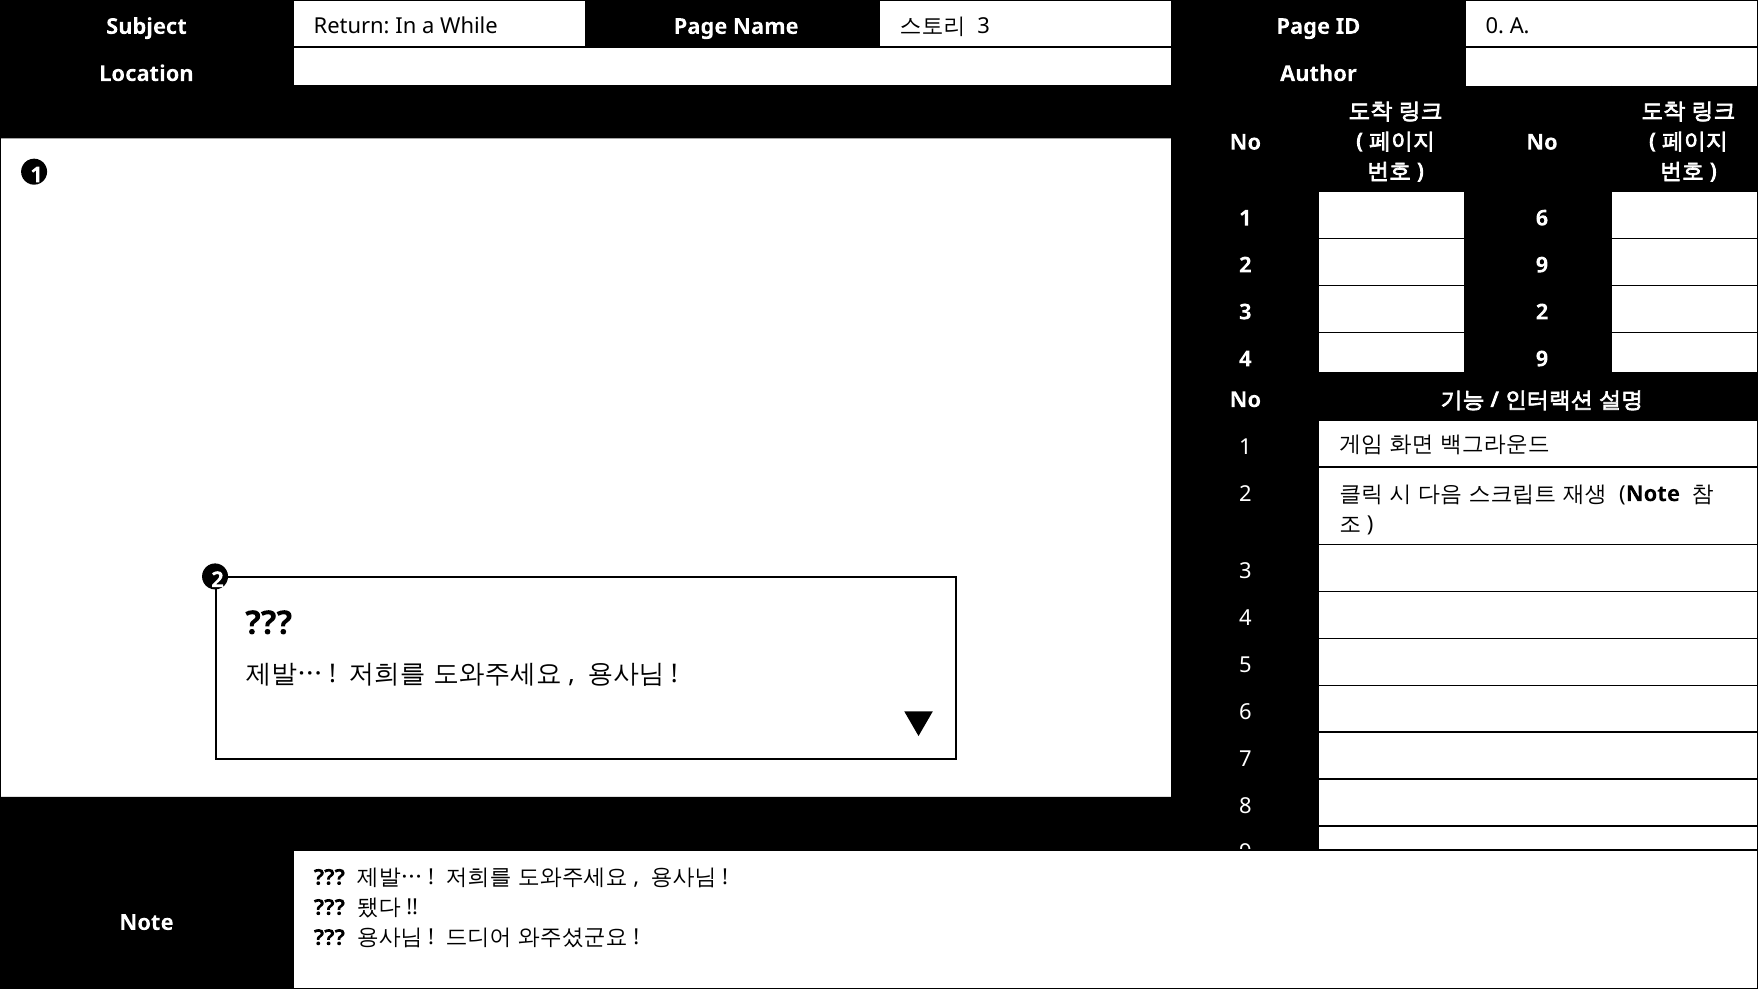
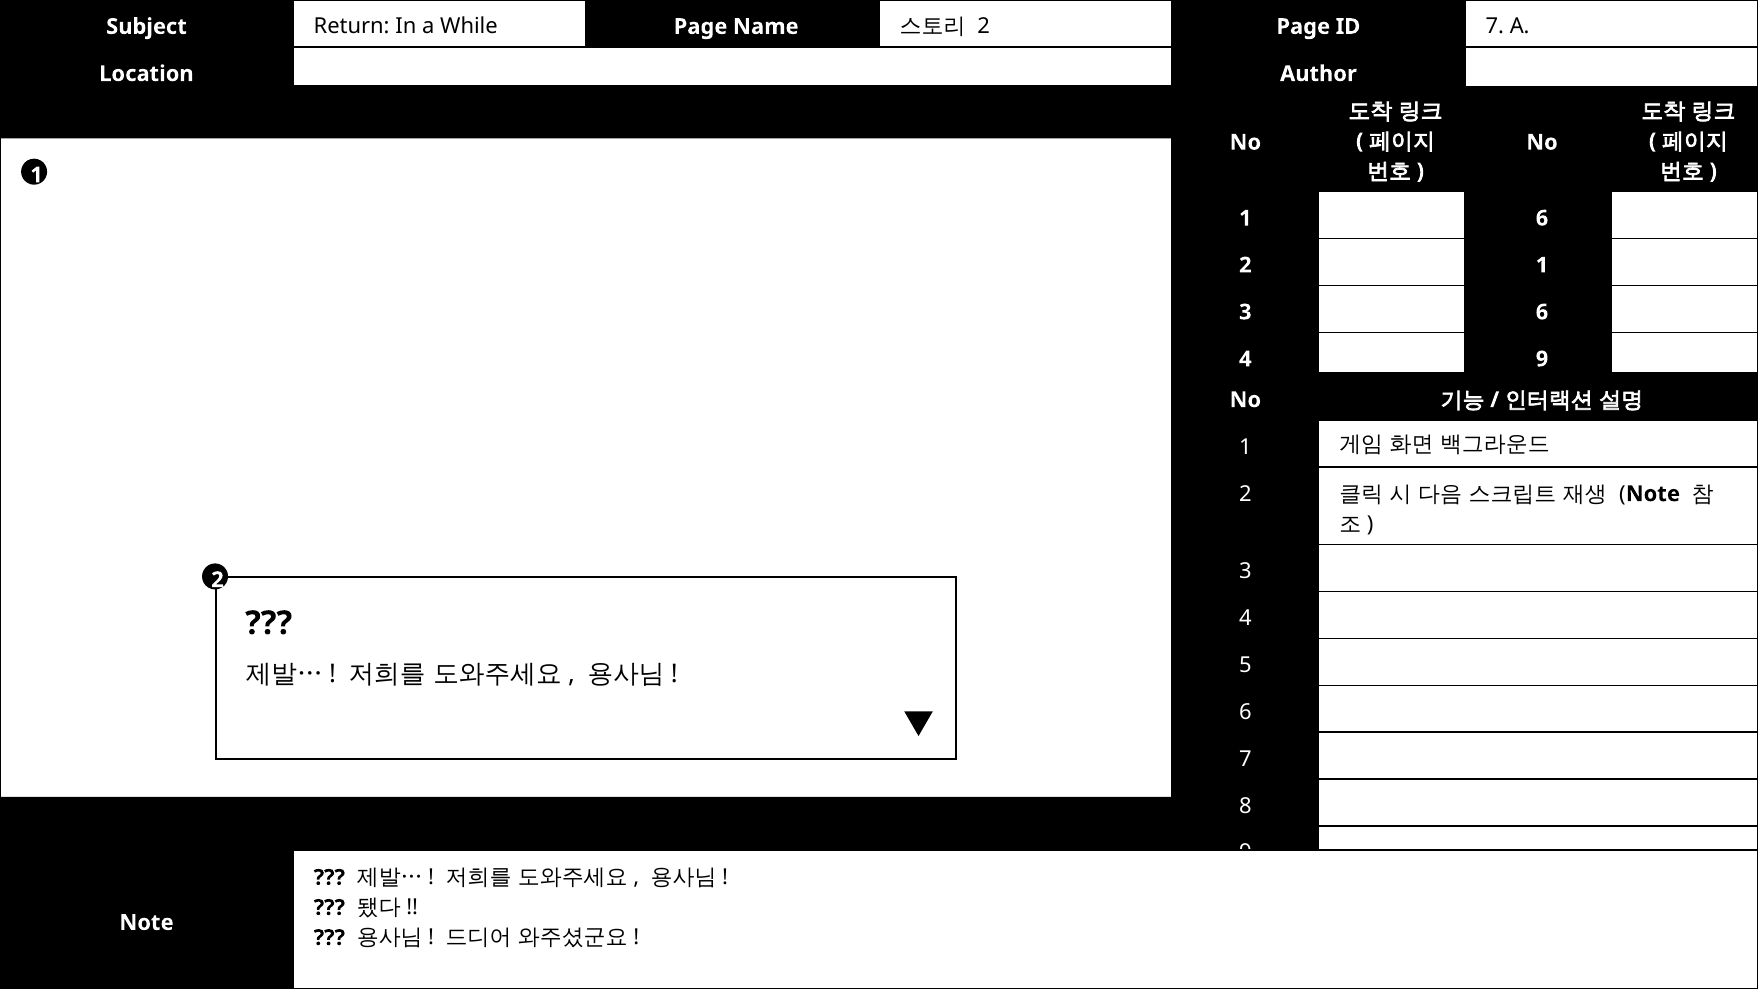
3: 3 -> 2 (984, 27)
ID 0: 0 -> 7 (1495, 27)
9: 9 -> 1 (1542, 265)
3 2: 2 -> 6 (1542, 312)
